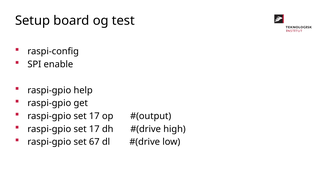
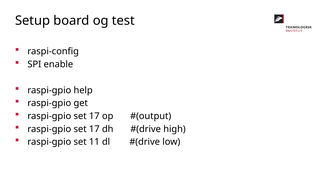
67: 67 -> 11 (94, 142)
